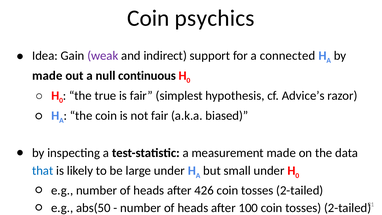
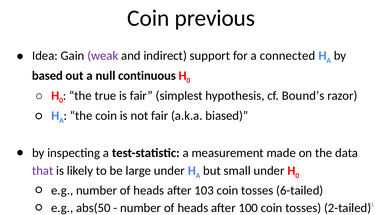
psychics: psychics -> previous (215, 18)
made: made -> based (47, 76)
Advice’s: Advice’s -> Bound’s (303, 96)
that colour: blue -> purple (43, 171)
426: 426 -> 103 (204, 190)
2-tailed: 2-tailed -> 6-tailed (300, 190)
